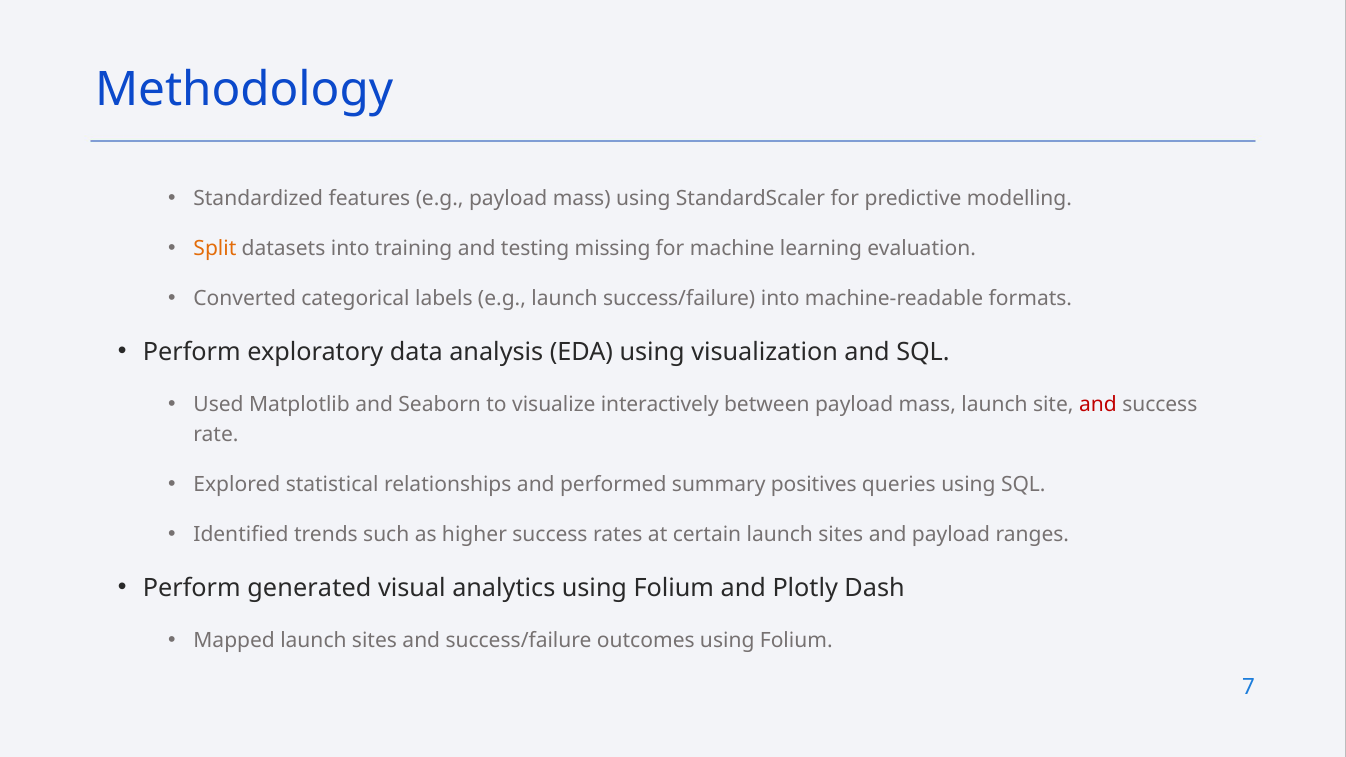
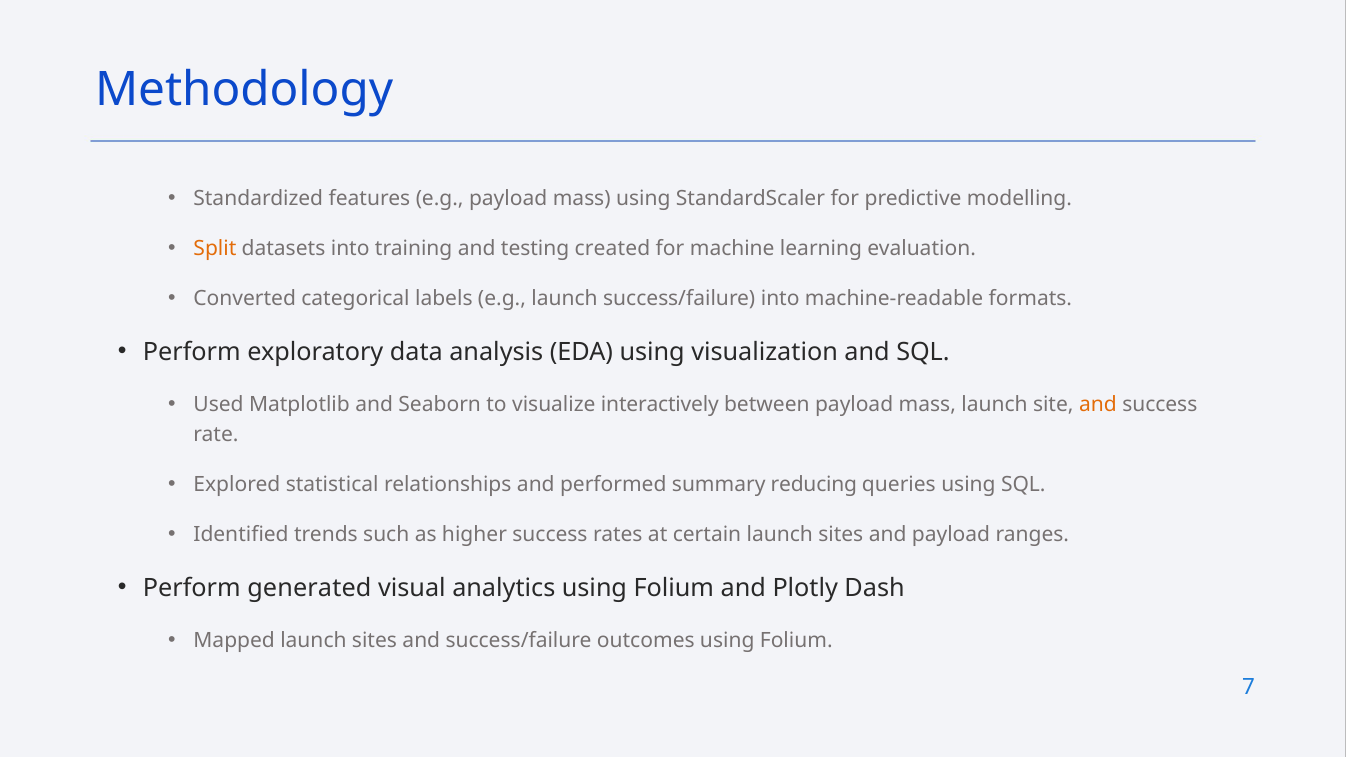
missing: missing -> created (612, 249)
and colour: red -> orange (1098, 404)
positives: positives -> reducing (814, 485)
